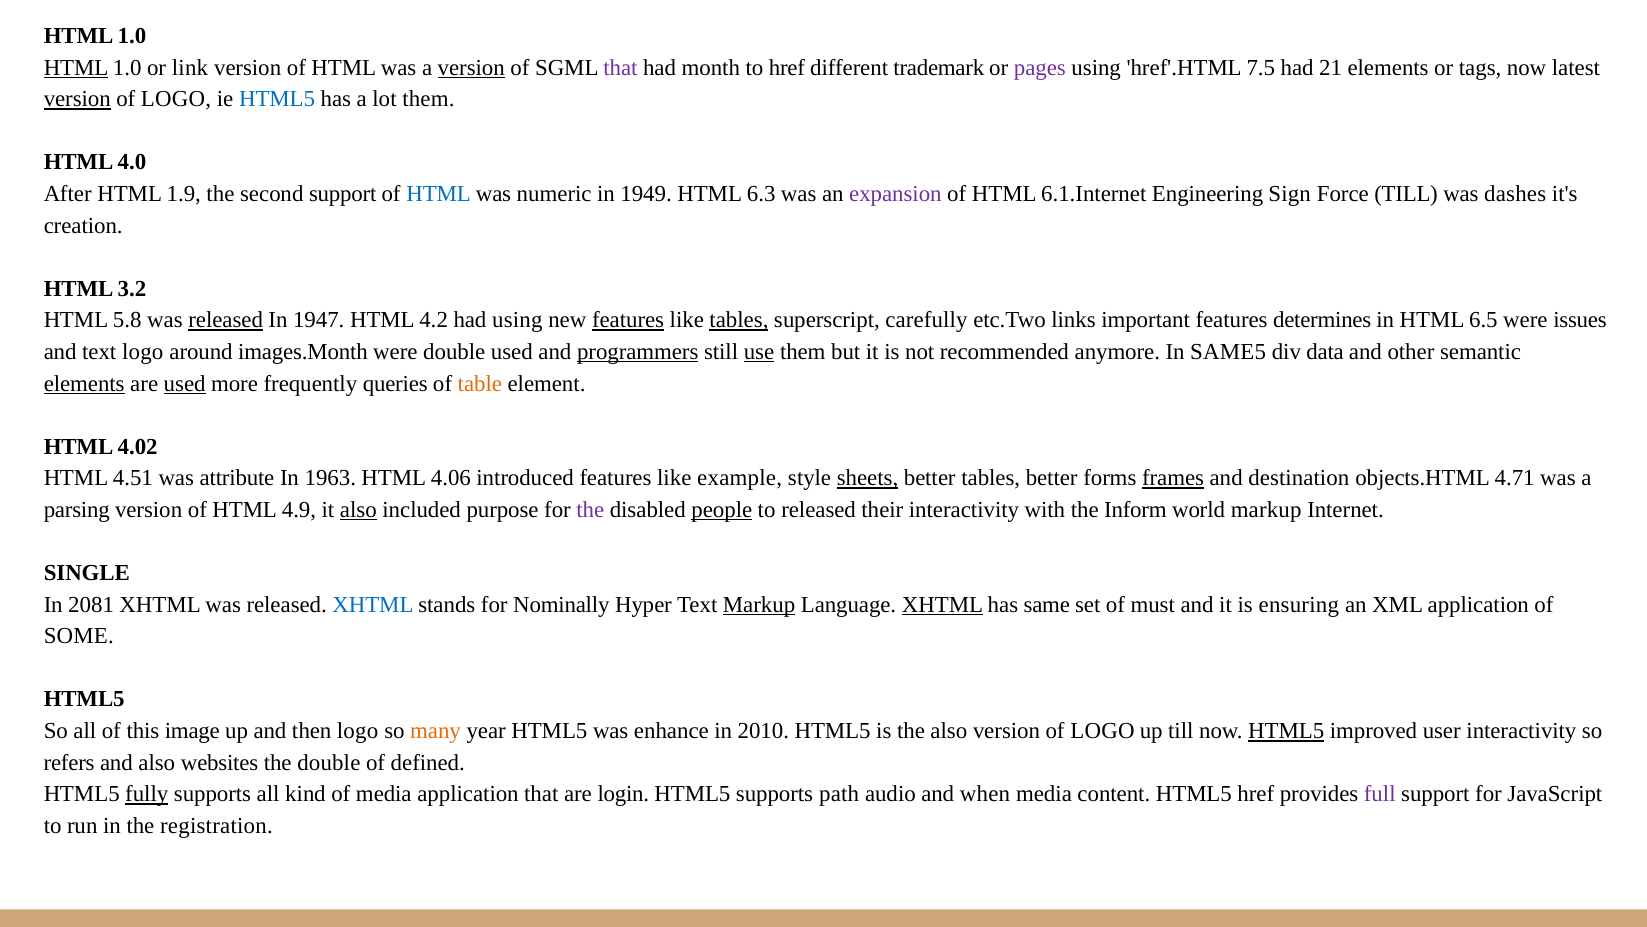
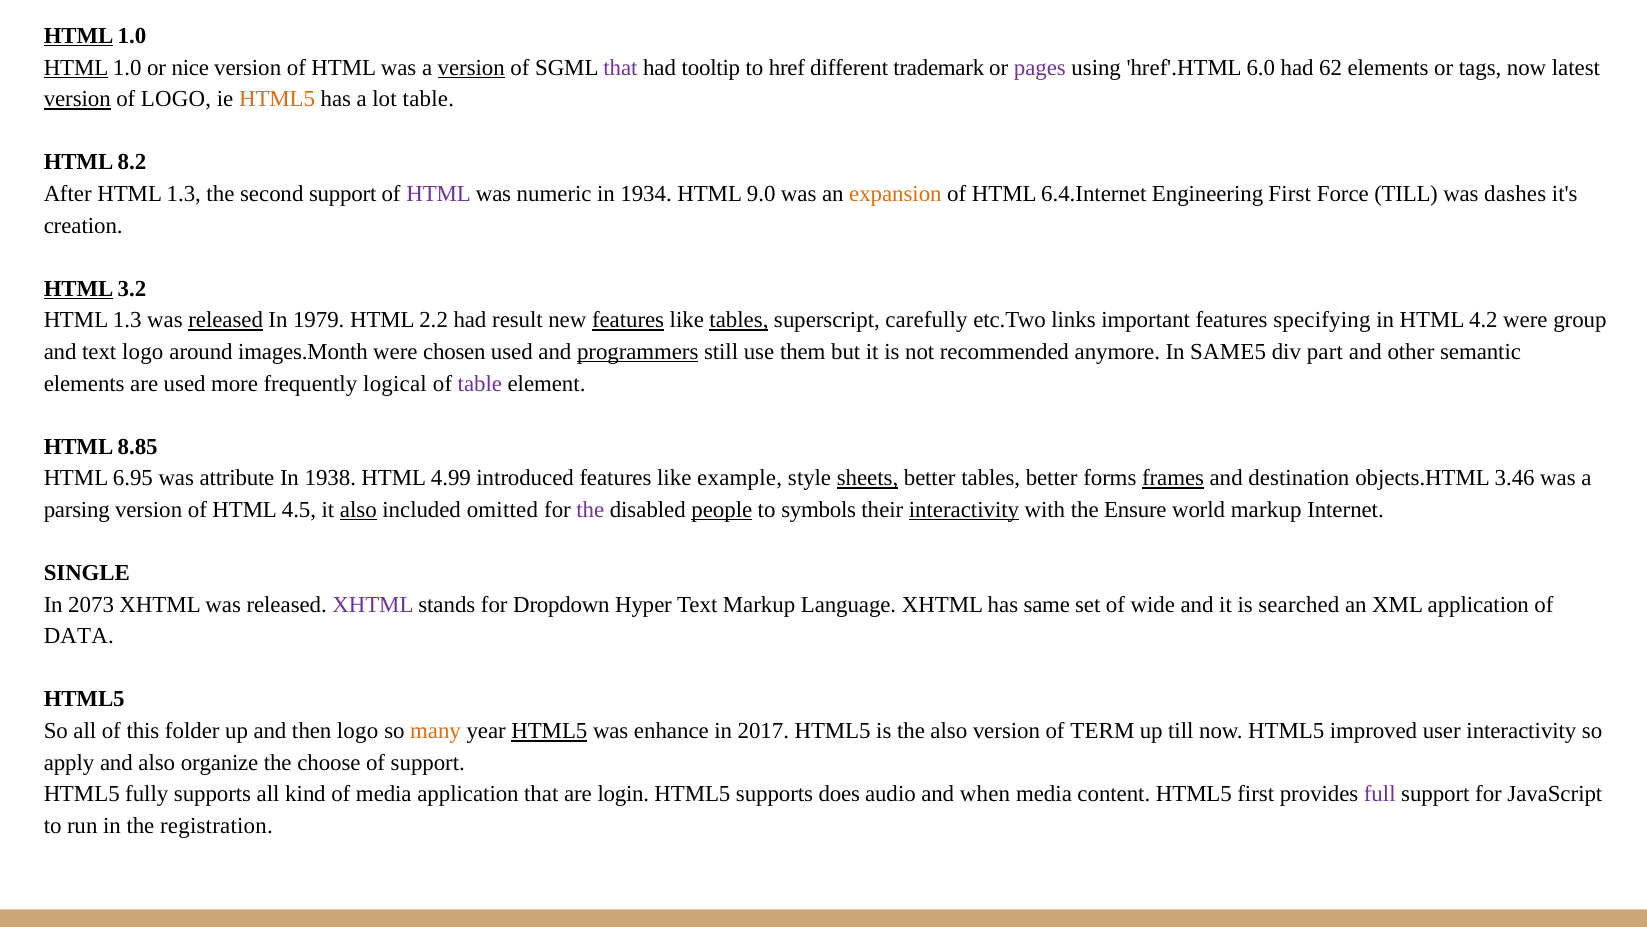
HTML underline: none -> present (79, 36)
link: link -> nice (190, 67)
month: month -> tooltip (711, 67)
7.5: 7.5 -> 6.0 (1261, 67)
21: 21 -> 62 (1331, 67)
HTML5 colour: blue -> orange (277, 99)
lot them: them -> table (428, 99)
4.0: 4.0 -> 8.2 (132, 162)
After HTML 1.9: 1.9 -> 1.3 (184, 194)
HTML colour: blue -> purple (439, 194)
1949: 1949 -> 1934 (646, 194)
6.3: 6.3 -> 9.0 (761, 194)
expansion colour: purple -> orange (895, 194)
6.1.Internet: 6.1.Internet -> 6.4.Internet (1094, 194)
Engineering Sign: Sign -> First (1290, 194)
HTML underline: none -> present (79, 289)
5.8: 5.8 -> 1.3 (127, 320)
1947: 1947 -> 1979 (319, 320)
4.2: 4.2 -> 2.2 (434, 320)
had using: using -> result (517, 320)
determines: determines -> specifying (1322, 320)
6.5: 6.5 -> 4.2 (1483, 320)
issues: issues -> group (1580, 320)
were double: double -> chosen (454, 352)
use underline: present -> none (759, 352)
data: data -> part (1325, 352)
elements underline: present -> none (84, 383)
used underline: present -> none (185, 383)
queries: queries -> logical (395, 383)
table colour: orange -> purple (480, 383)
4.02: 4.02 -> 8.85 (138, 446)
4.51: 4.51 -> 6.95 (133, 478)
1963: 1963 -> 1938 (330, 478)
4.06: 4.06 -> 4.99 (451, 478)
4.71: 4.71 -> 3.46 (1515, 478)
4.9: 4.9 -> 4.5 (299, 510)
purpose: purpose -> omitted (502, 510)
to released: released -> symbols (819, 510)
interactivity underline: none -> present (964, 510)
Inform: Inform -> Ensure (1135, 510)
2081: 2081 -> 2073 (91, 604)
XHTML colour: blue -> purple (373, 604)
Nominally: Nominally -> Dropdown (561, 604)
Markup underline: present -> none (759, 604)
XHTML underline: present -> none (943, 604)
must: must -> wide (1153, 604)
ensuring: ensuring -> searched (1299, 604)
SOME: SOME -> DATA (79, 636)
image: image -> folder (192, 731)
HTML5 underline: none -> present (549, 731)
2010: 2010 -> 2017 (763, 731)
LOGO: LOGO -> TERM (1102, 731)
HTML5 underline: present -> none (1286, 731)
refers: refers -> apply (69, 762)
websites: websites -> organize (220, 762)
the double: double -> choose (329, 762)
of defined: defined -> support (428, 762)
fully underline: present -> none (147, 794)
path: path -> does (839, 794)
HTML5 href: href -> first (1256, 794)
